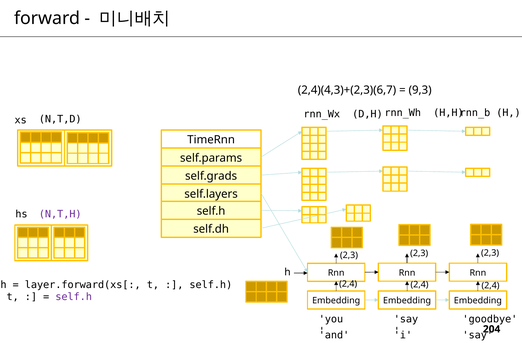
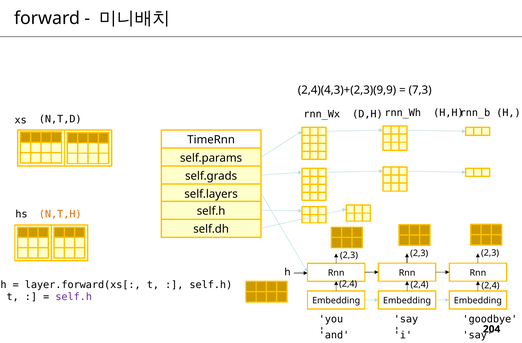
2,4)(4,3)+(2,3)(6,7: 2,4)(4,3)+(2,3)(6,7 -> 2,4)(4,3)+(2,3)(9,9 (347, 90)
9,3: 9,3 -> 7,3 (420, 90)
N,T,H colour: purple -> orange (60, 214)
